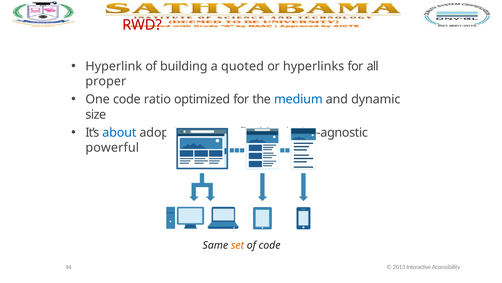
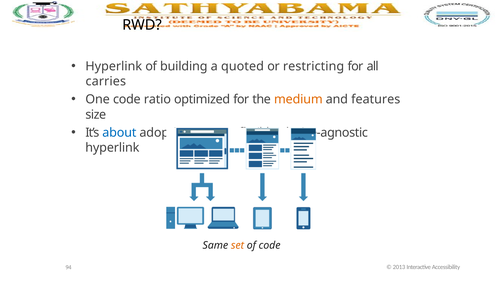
RWD colour: red -> black (142, 25)
hyperlinks: hyperlinks -> restricting (314, 66)
proper: proper -> carries (106, 81)
medium colour: blue -> orange (298, 99)
dynamic: dynamic -> features (376, 99)
powerful: powerful -> hyperlink (112, 147)
